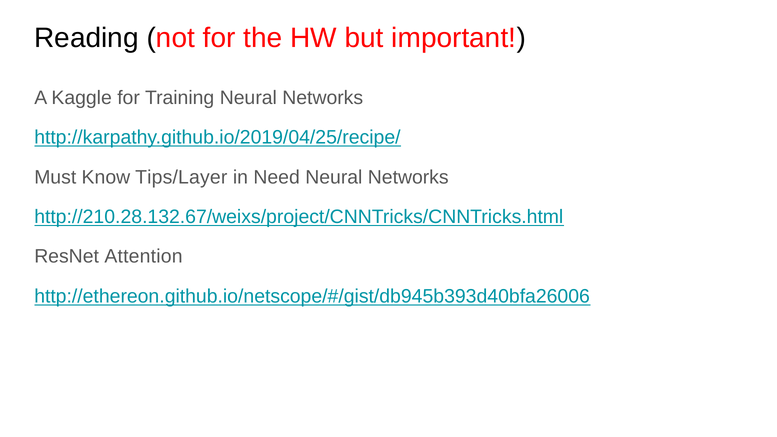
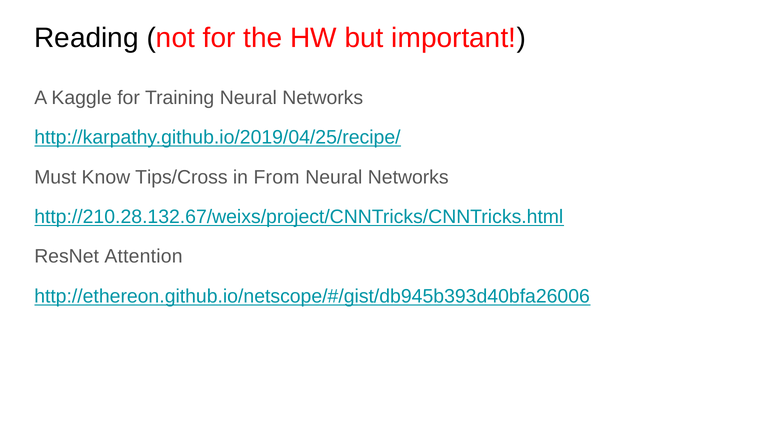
Tips/Layer: Tips/Layer -> Tips/Cross (181, 177)
Need: Need -> From (277, 177)
